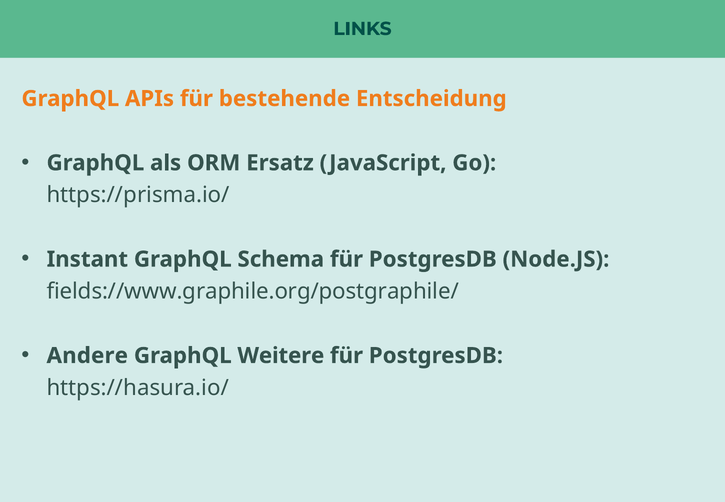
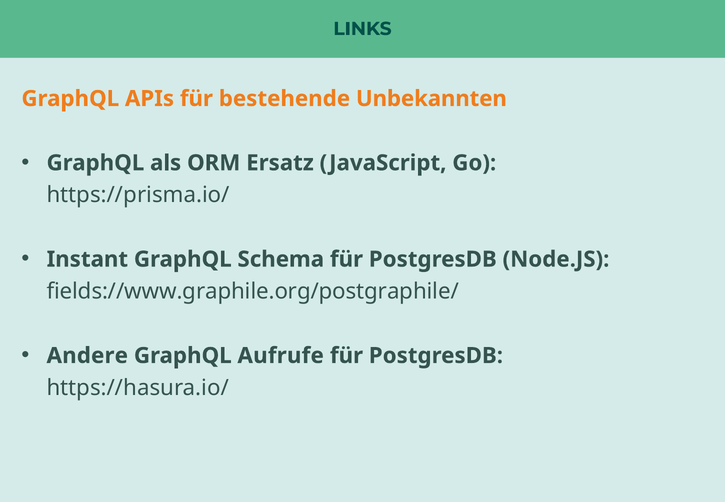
Entscheidung: Entscheidung -> Unbekannten (431, 99)
Weitere: Weitere -> Aufrufe (281, 356)
